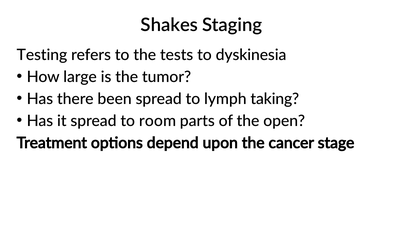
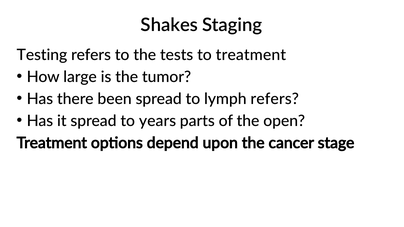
to dyskinesia: dyskinesia -> treatment (251, 55)
lymph taking: taking -> refers (275, 99)
room: room -> years (158, 121)
